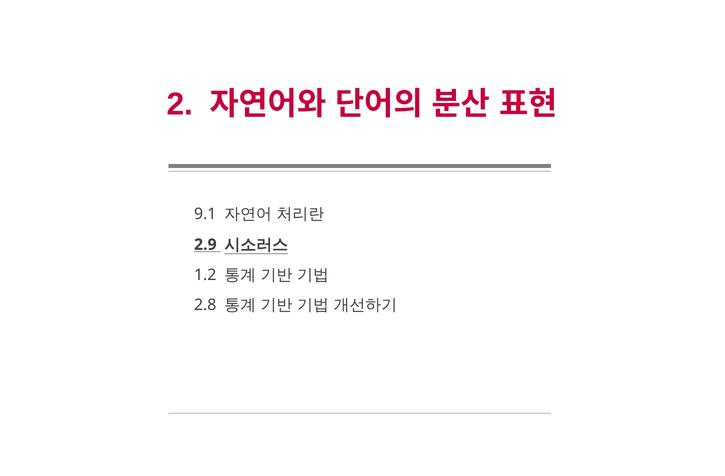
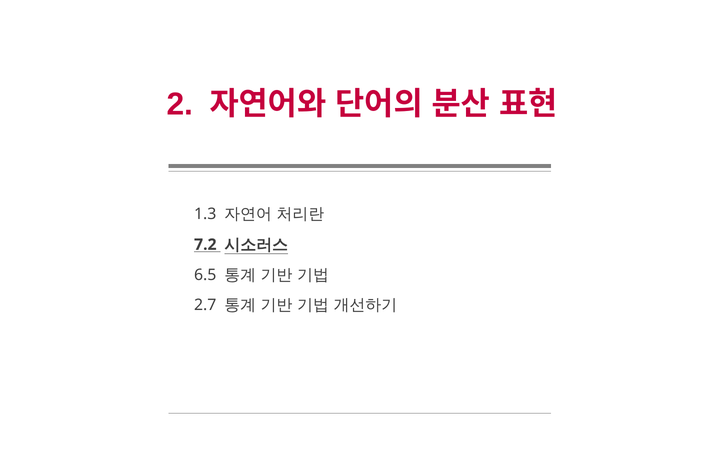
9.1: 9.1 -> 1.3 (205, 214)
2.9: 2.9 -> 7.2 (205, 245)
1.2: 1.2 -> 6.5 (205, 275)
2.8: 2.8 -> 2.7 (205, 305)
